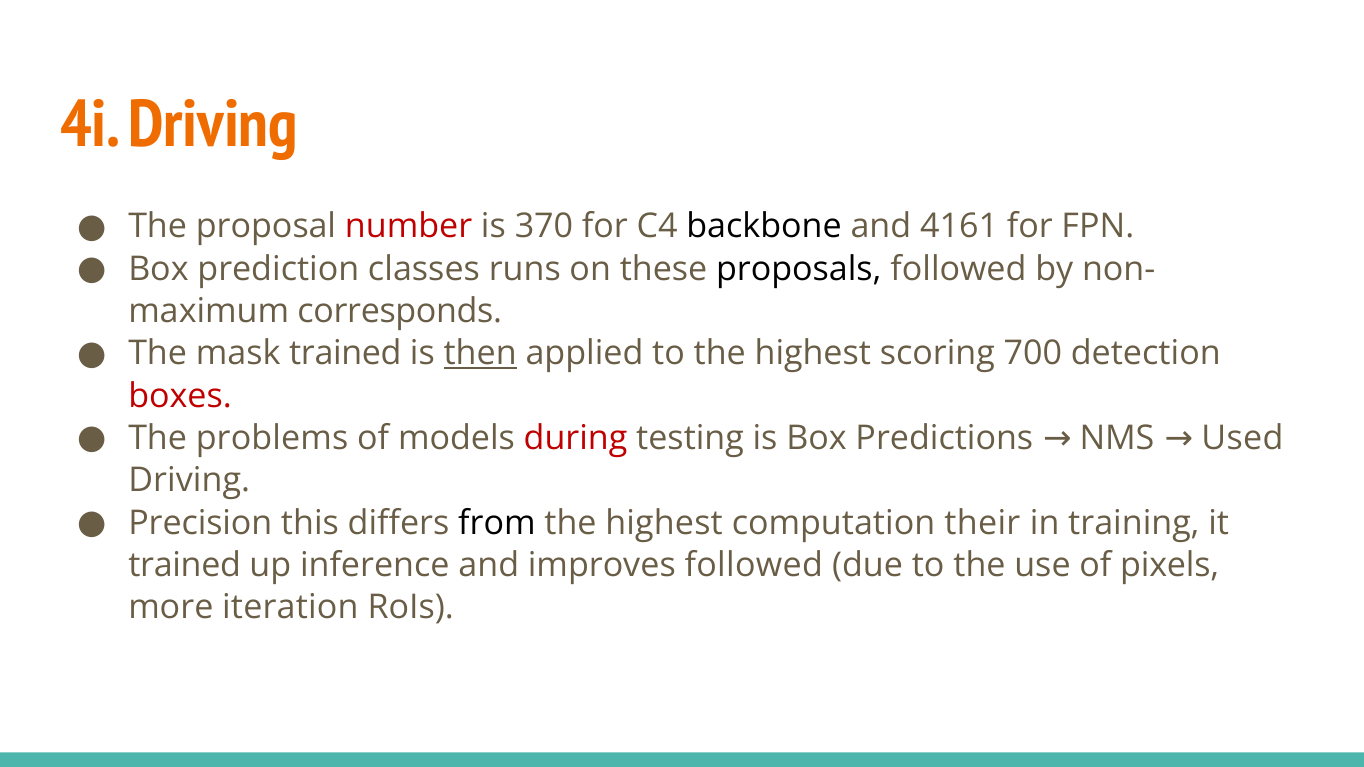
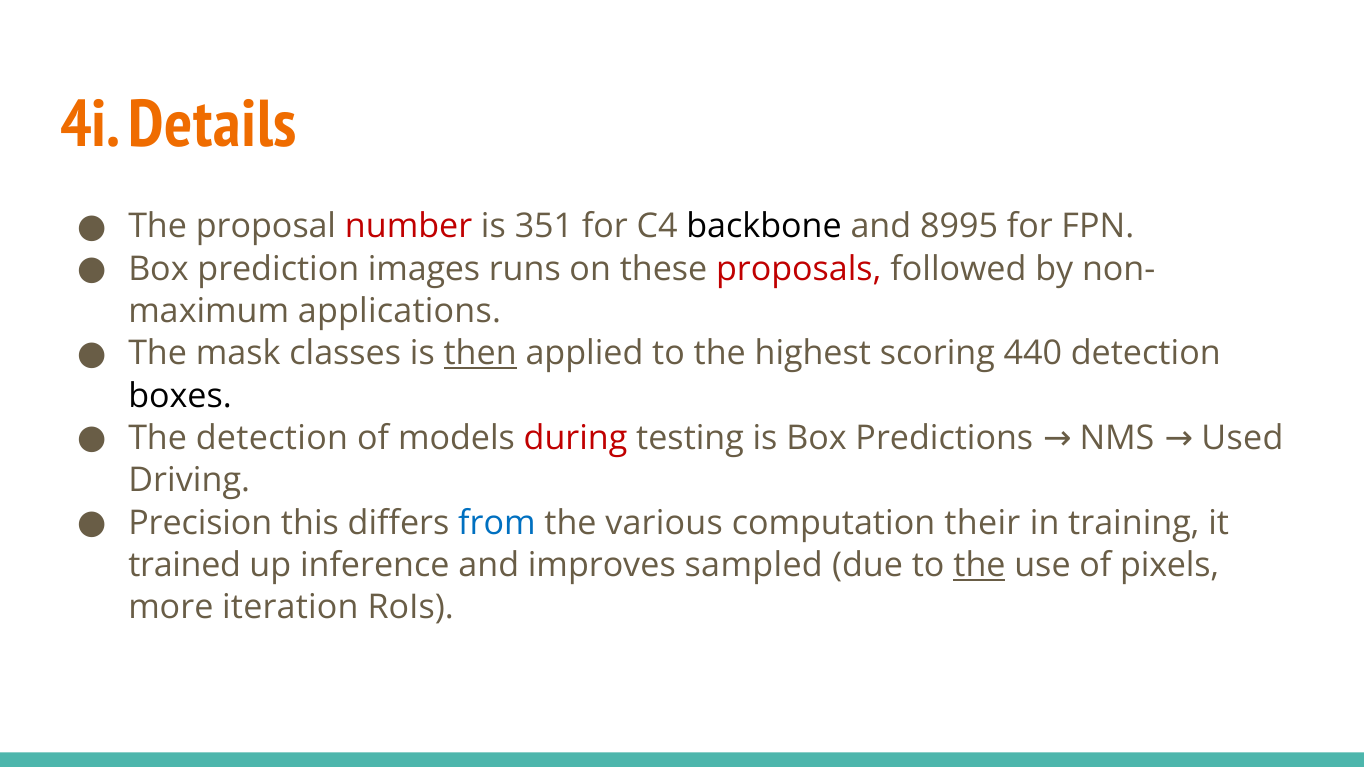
4i Driving: Driving -> Details (213, 124)
370: 370 -> 351 (544, 227)
4161: 4161 -> 8995 (959, 227)
classes: classes -> images (424, 269)
proposals colour: black -> red (799, 269)
corresponds: corresponds -> applications (399, 311)
mask trained: trained -> classes (345, 354)
700: 700 -> 440 (1033, 354)
boxes colour: red -> black (180, 396)
The problems: problems -> detection (272, 438)
from colour: black -> blue (497, 523)
highest: highest -> various (664, 523)
improves followed: followed -> sampled (754, 565)
the underline: none -> present (979, 565)
